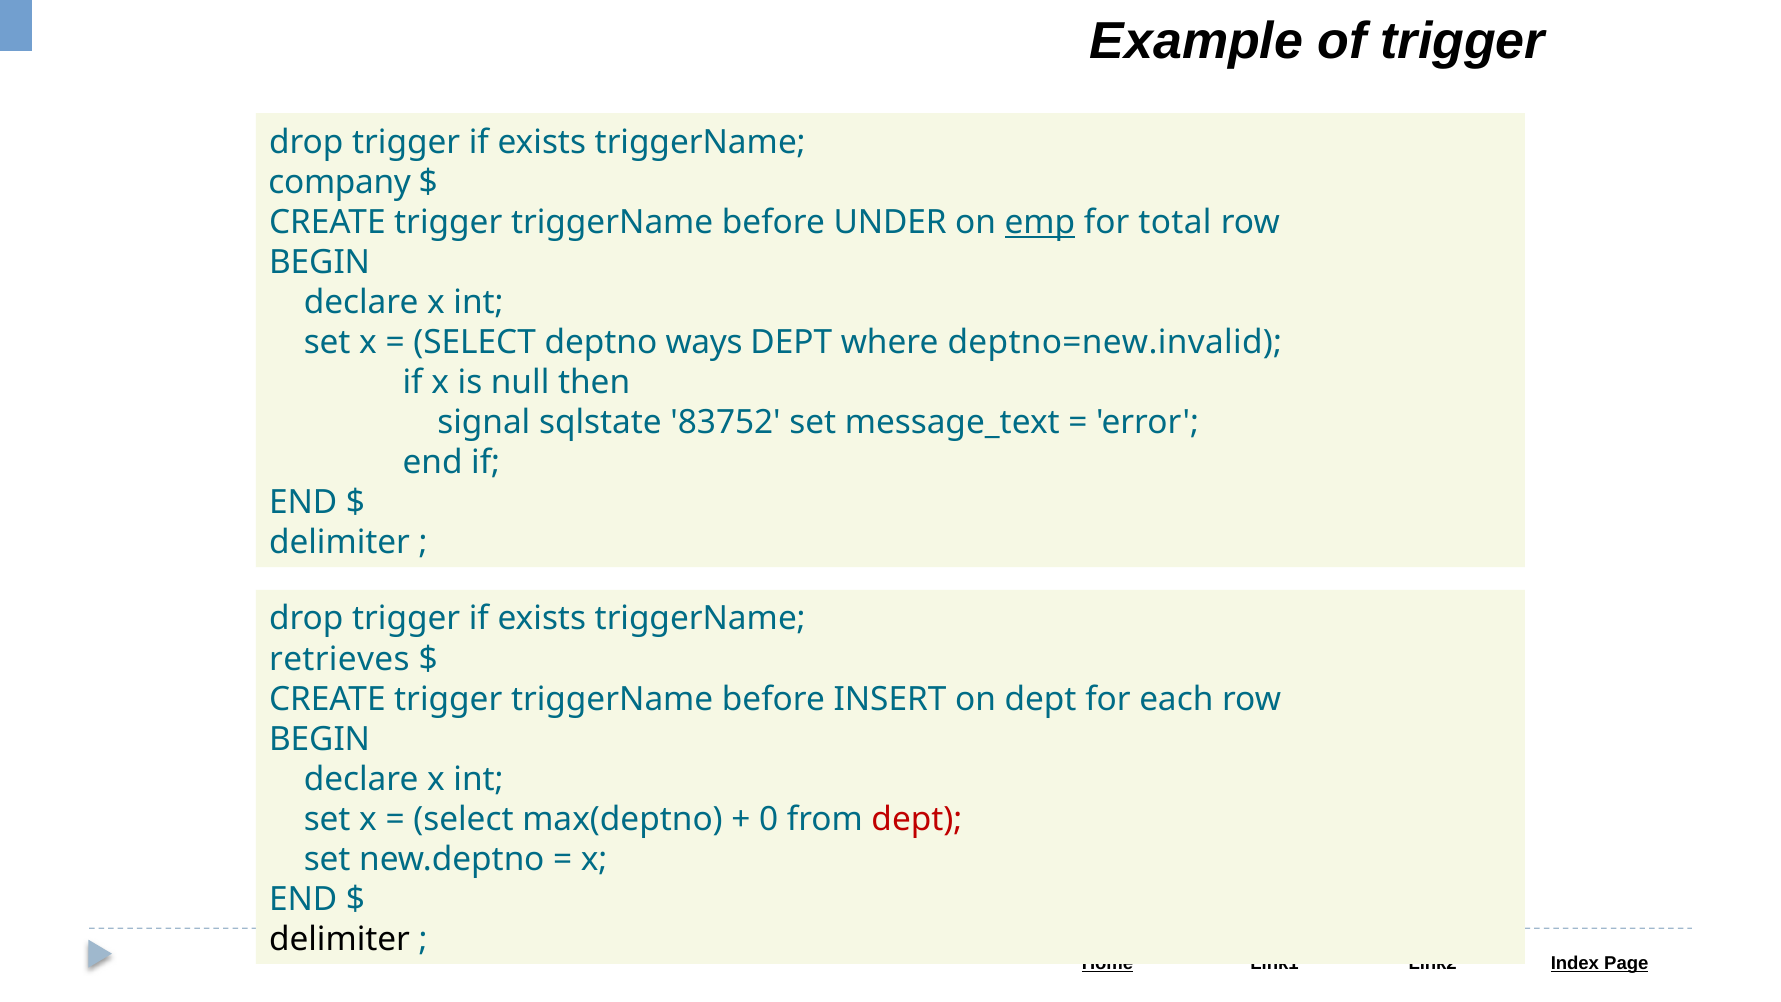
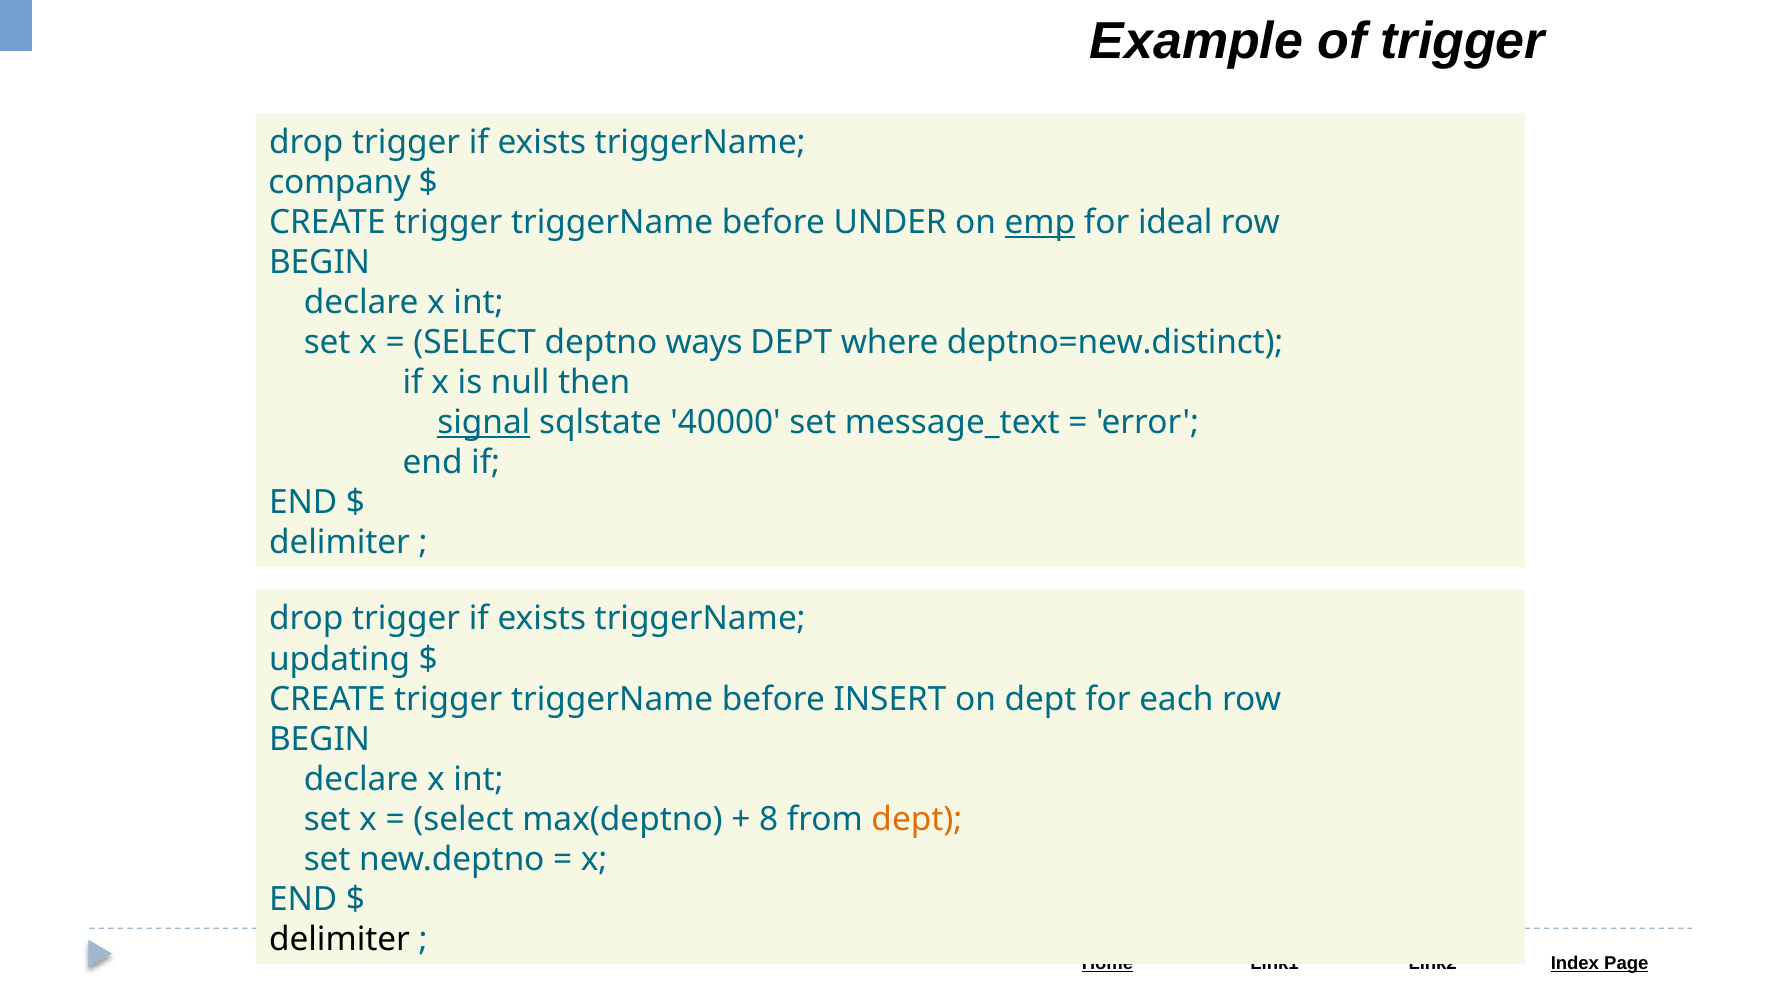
total: total -> ideal (1175, 222)
deptno=new.invalid: deptno=new.invalid -> deptno=new.distinct (1115, 342)
signal underline: none -> present (484, 423)
83752: 83752 -> 40000 (726, 423)
retrieves: retrieves -> updating (340, 659)
0: 0 -> 8 (769, 819)
dept colour: red -> orange (917, 819)
